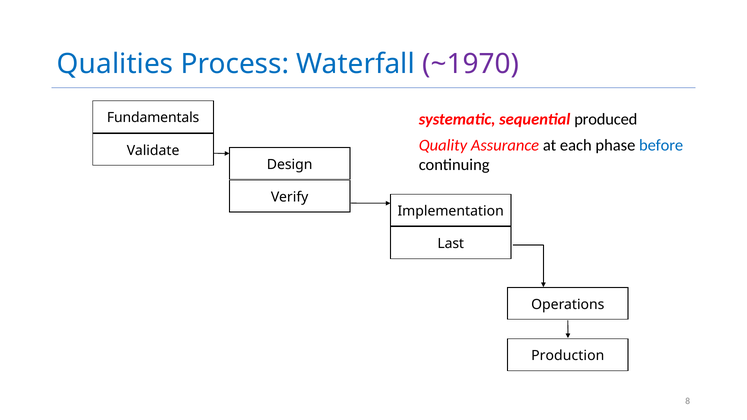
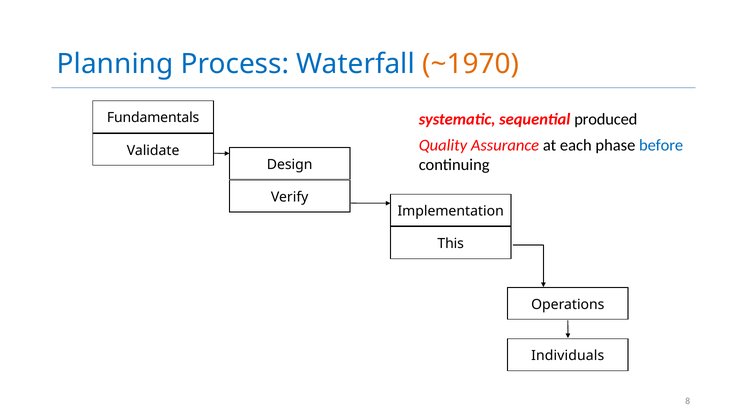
Qualities: Qualities -> Planning (115, 64)
~1970 colour: purple -> orange (471, 64)
Last: Last -> This (451, 244)
Production: Production -> Individuals (568, 356)
